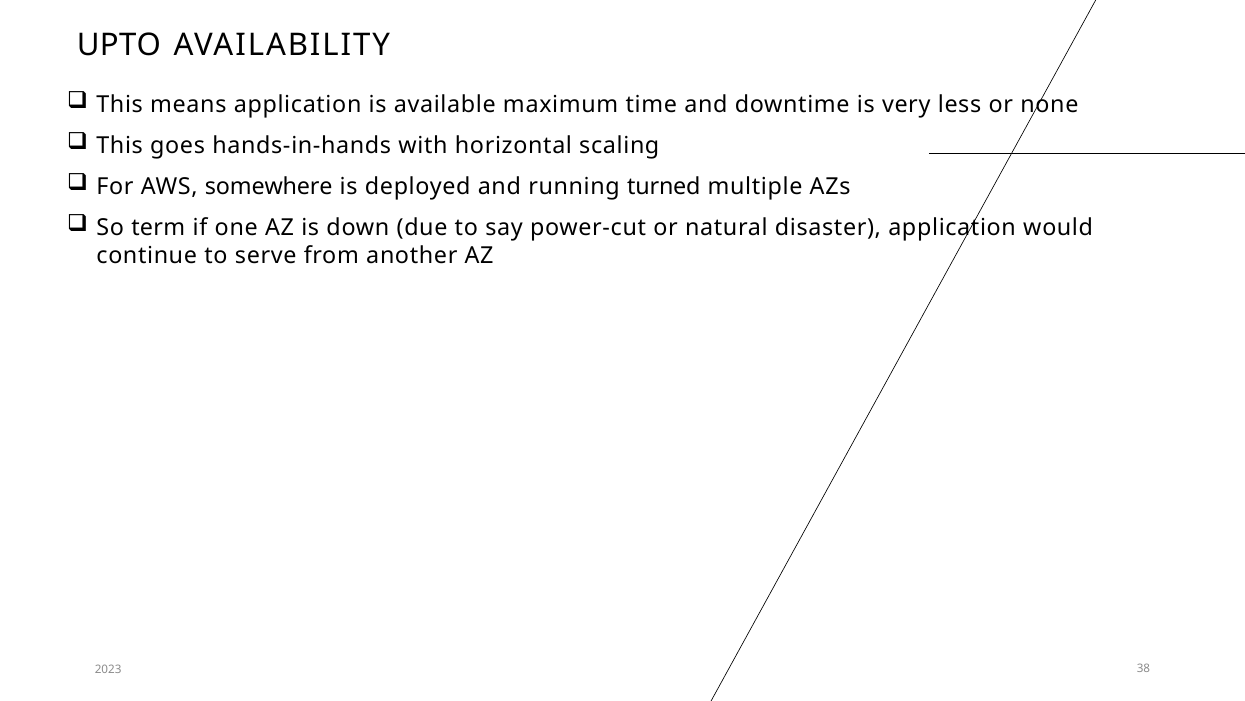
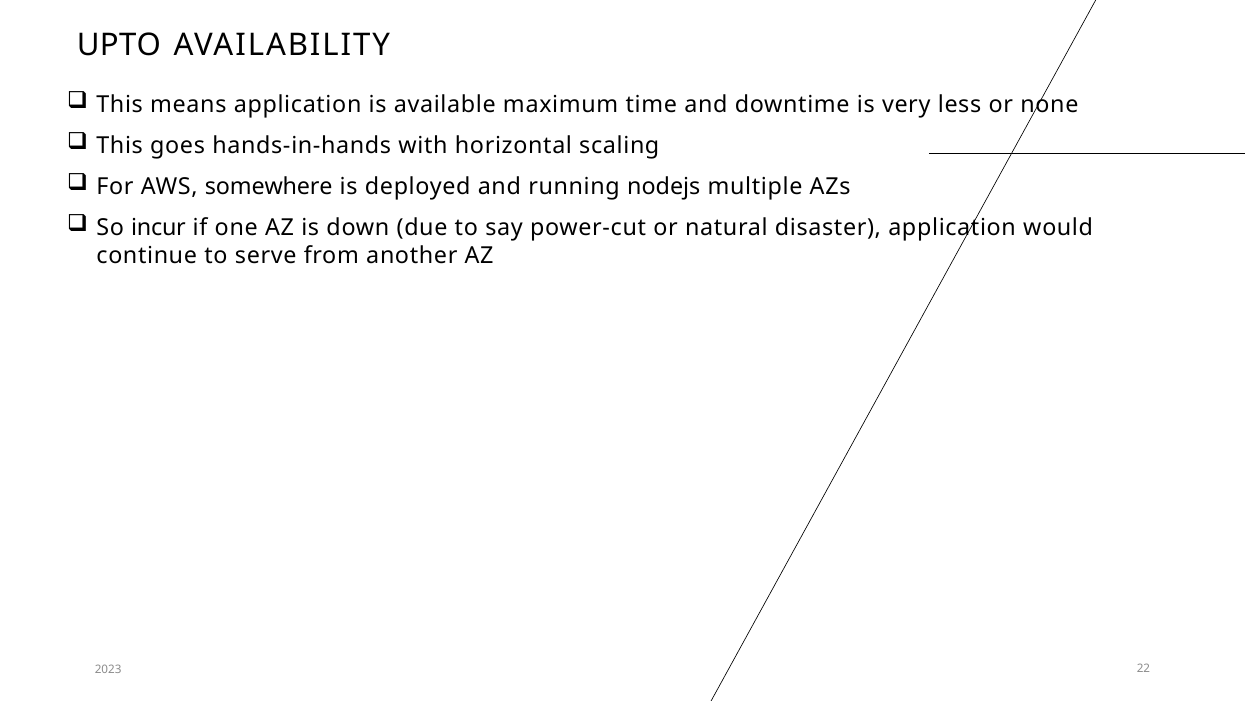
turned: turned -> nodejs (664, 187)
term: term -> incur (158, 227)
38: 38 -> 22 (1143, 668)
